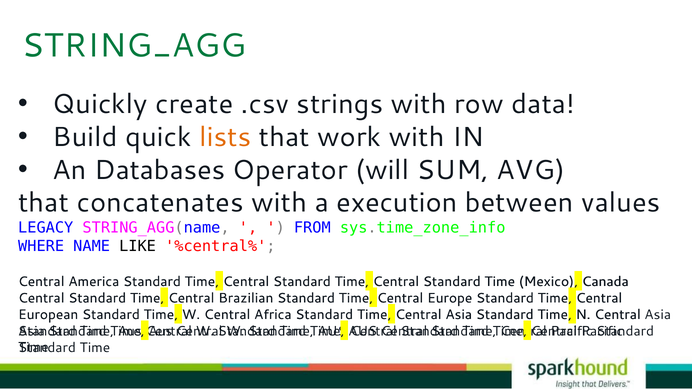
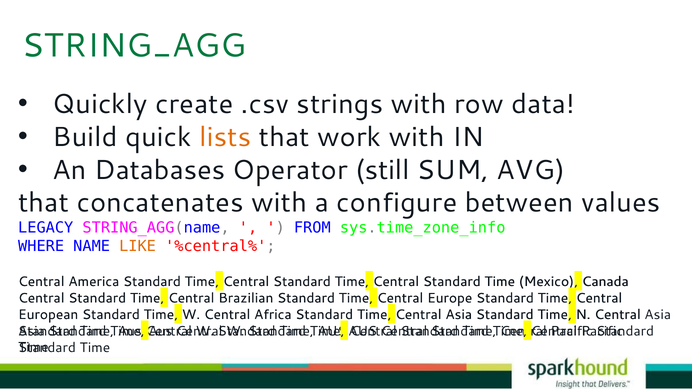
will: will -> still (382, 170)
execution: execution -> configure (397, 203)
LIKE colour: black -> orange (138, 246)
